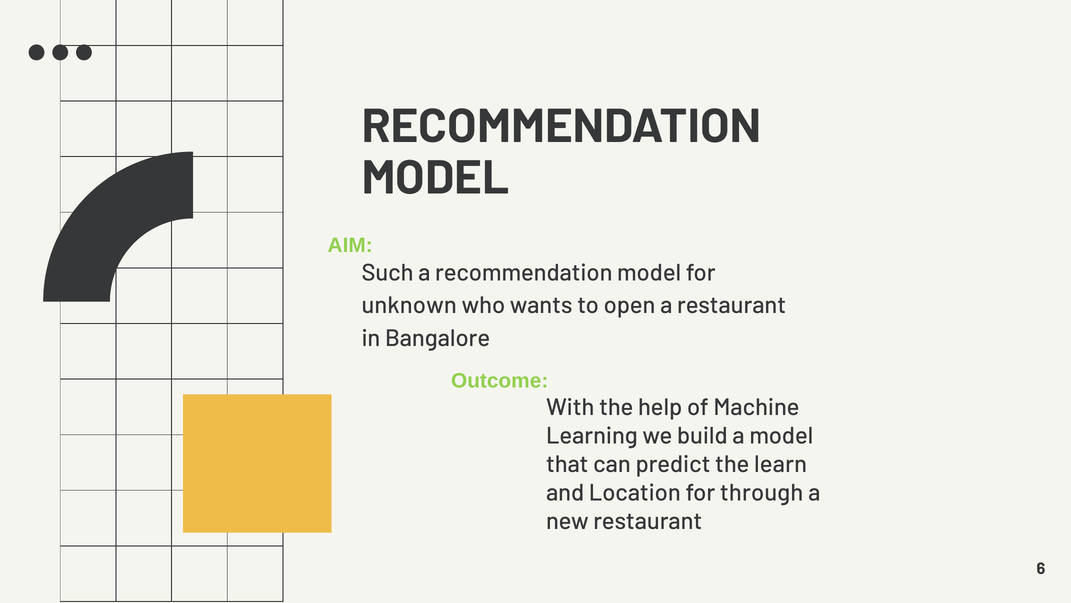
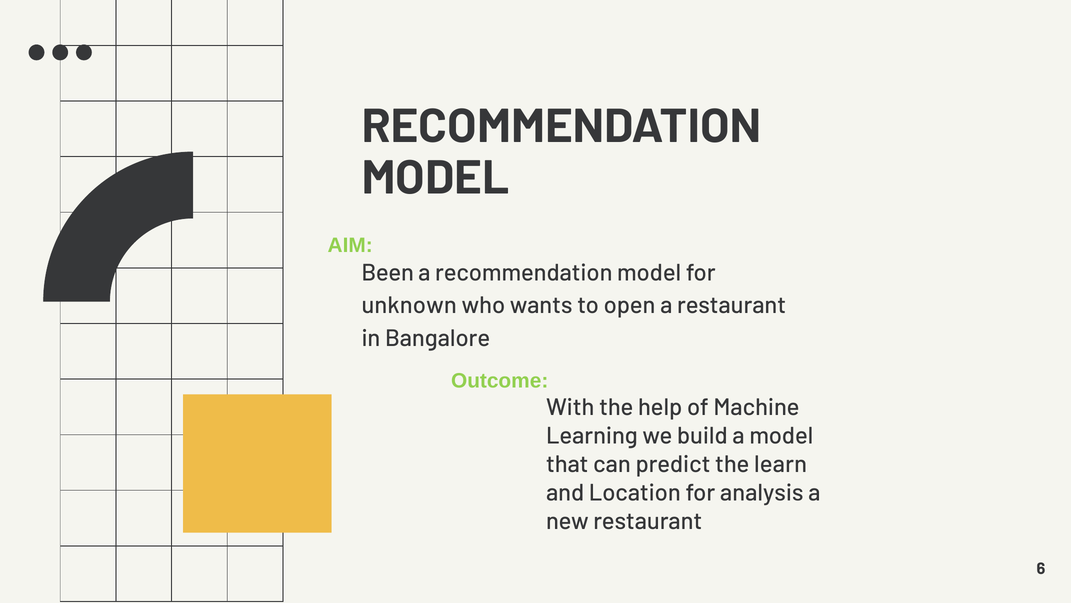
Such: Such -> Been (388, 273)
through: through -> analysis (762, 492)
